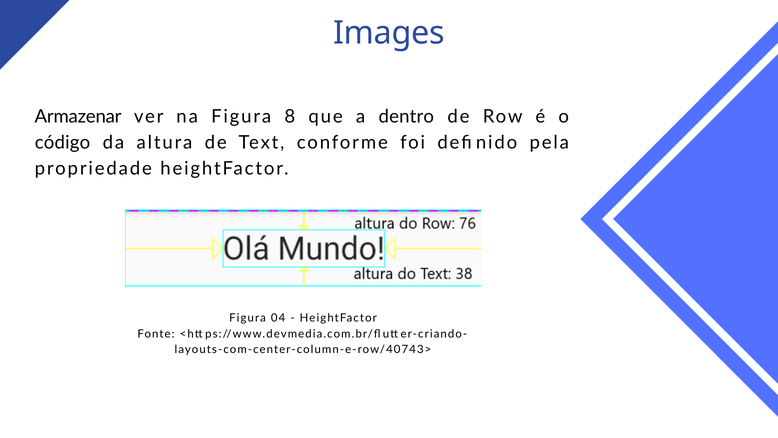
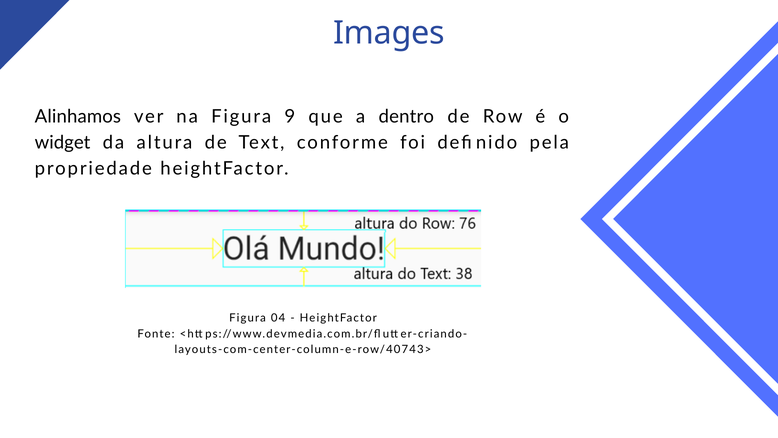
Armazenar: Armazenar -> Alinhamos (78, 116)
8: 8 -> 9 (290, 116)
código: código -> widget (63, 142)
